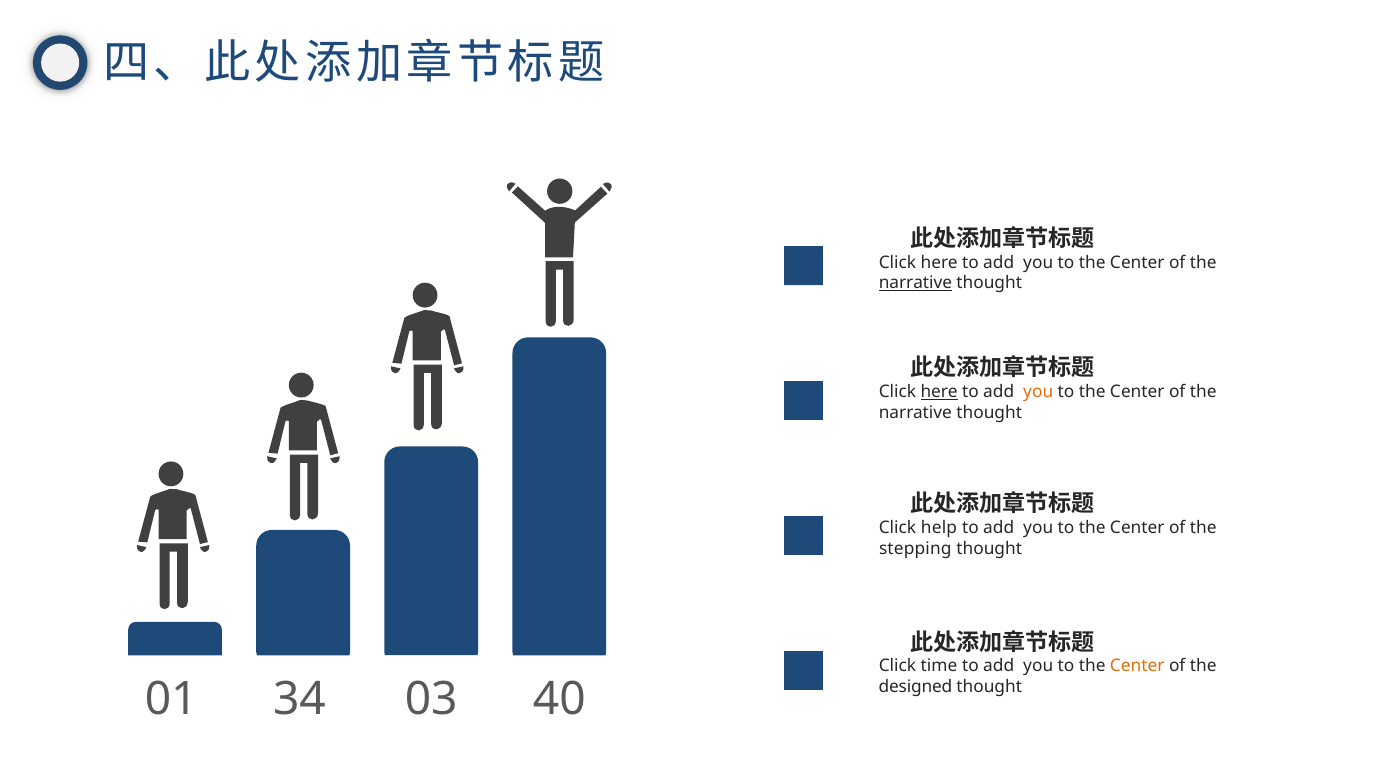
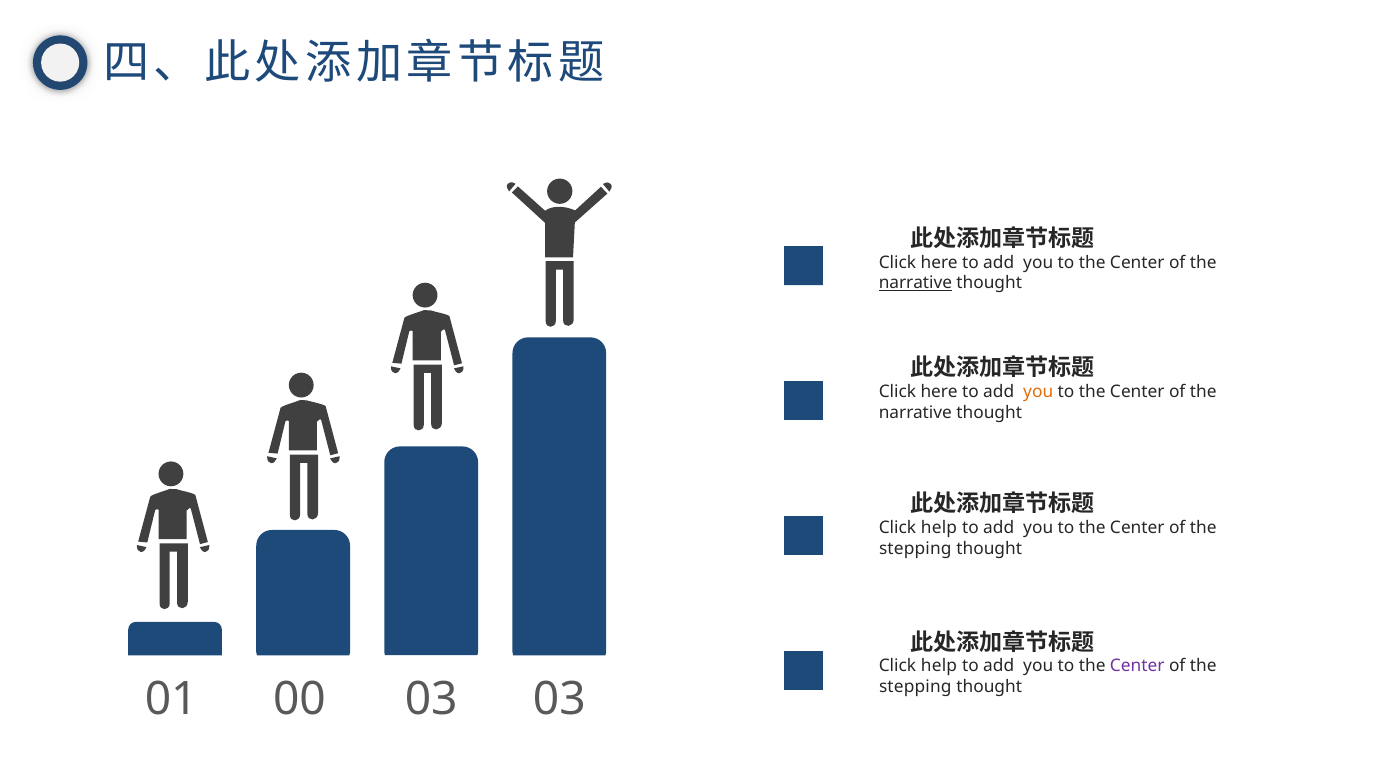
here underline: present -> none (939, 392)
time: time -> help (939, 666)
Center colour: orange -> purple (1137, 666)
designed: designed -> stepping (915, 687)
34: 34 -> 00 (299, 699)
03 40: 40 -> 03 (559, 699)
